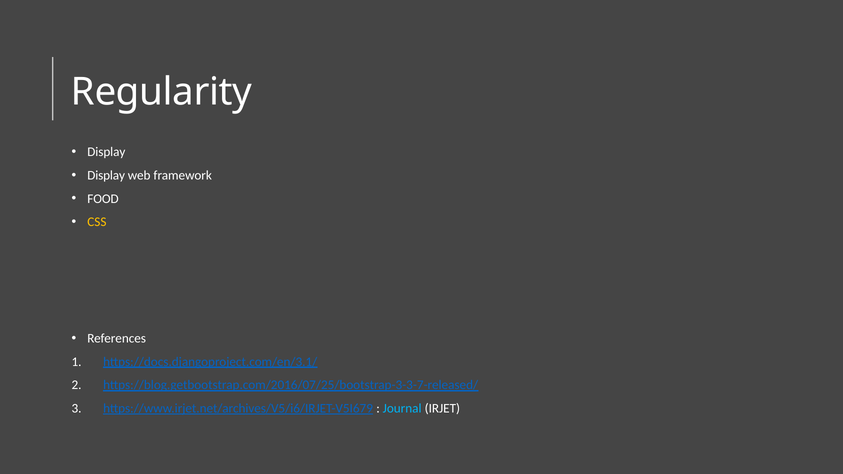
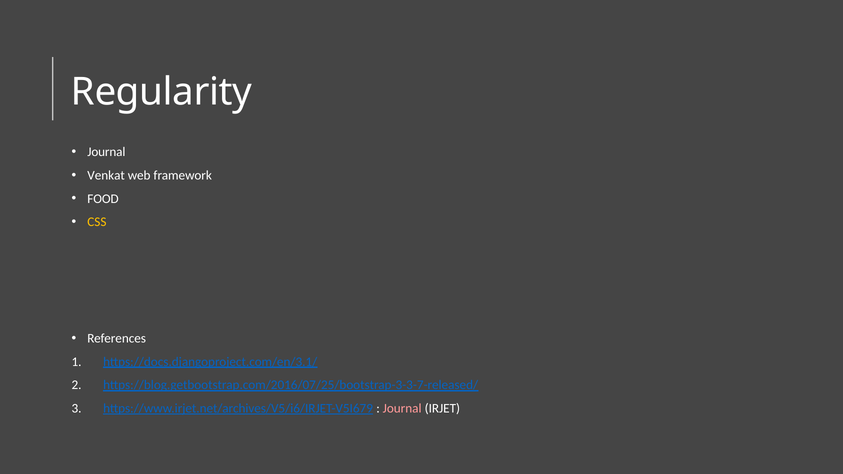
Display: Display -> Journal (106, 152)
Display: Display -> Venkat (106, 175)
Journal colour: light blue -> pink (402, 408)
